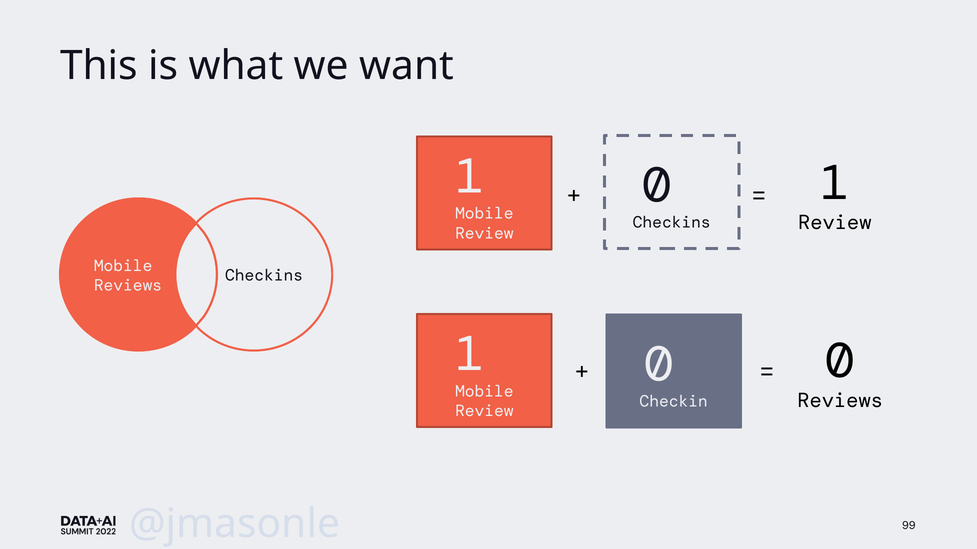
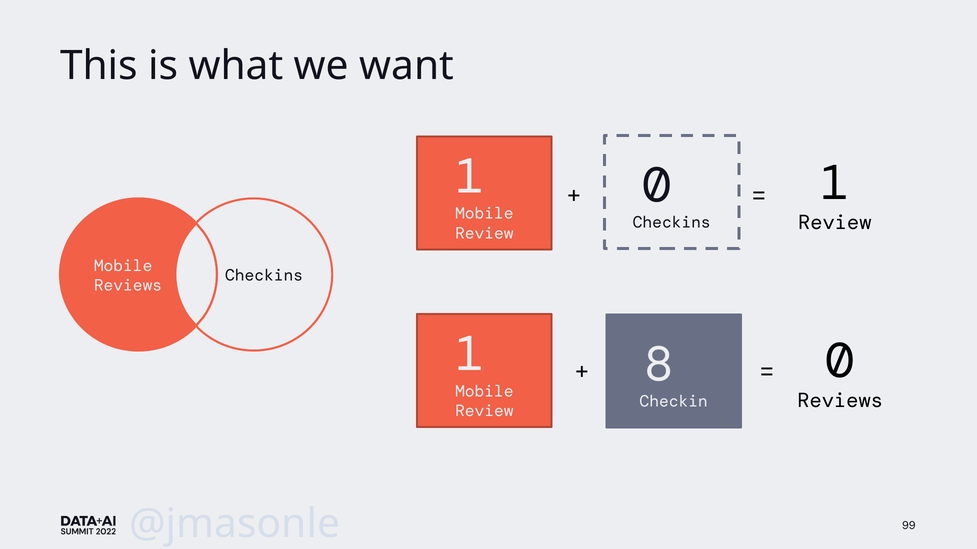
0: 0 -> 8 (659, 365)
